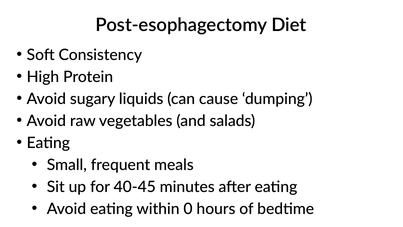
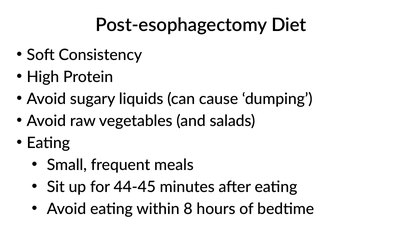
40-45: 40-45 -> 44-45 (135, 187)
0: 0 -> 8 (188, 209)
